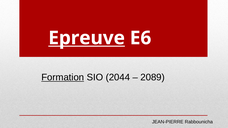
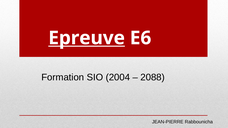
Formation underline: present -> none (63, 78)
2044: 2044 -> 2004 (118, 78)
2089: 2089 -> 2088 (153, 78)
